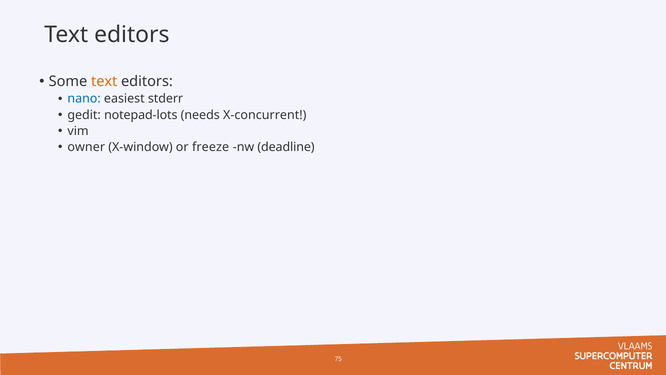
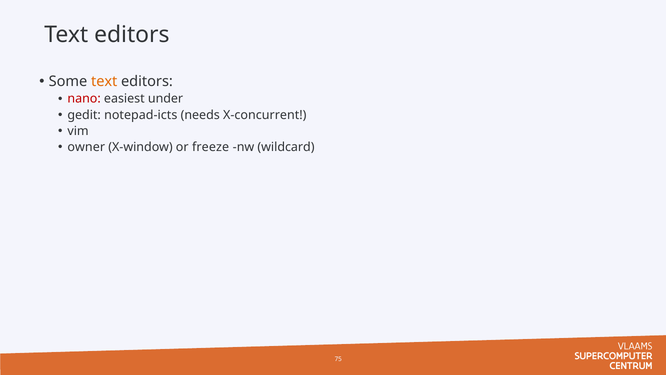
nano colour: blue -> red (84, 99)
stderr: stderr -> under (166, 99)
notepad-lots: notepad-lots -> notepad-icts (141, 115)
deadline: deadline -> wildcard (286, 147)
